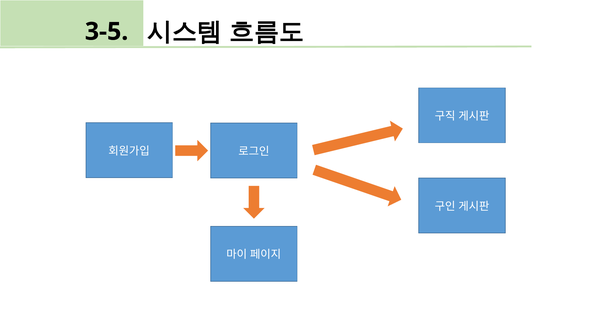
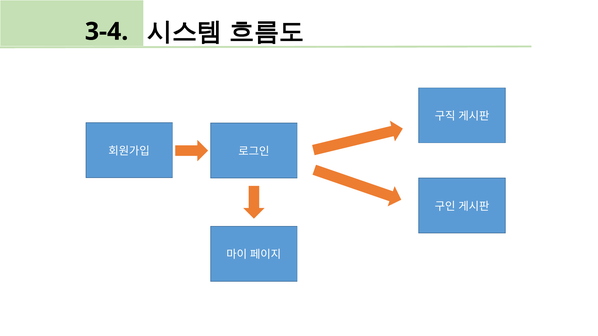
3-5: 3-5 -> 3-4 (107, 32)
